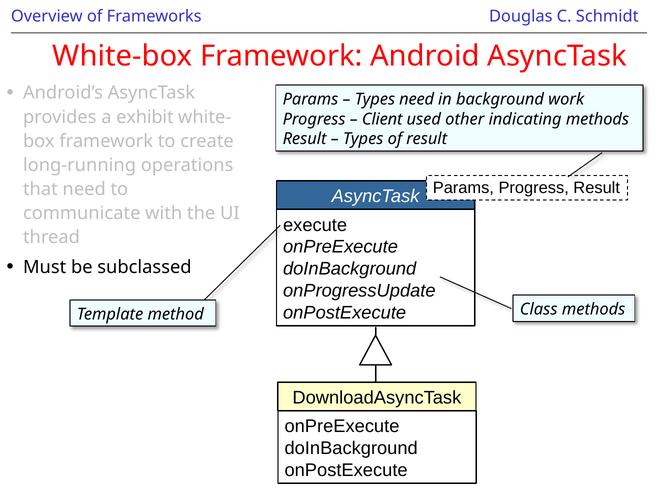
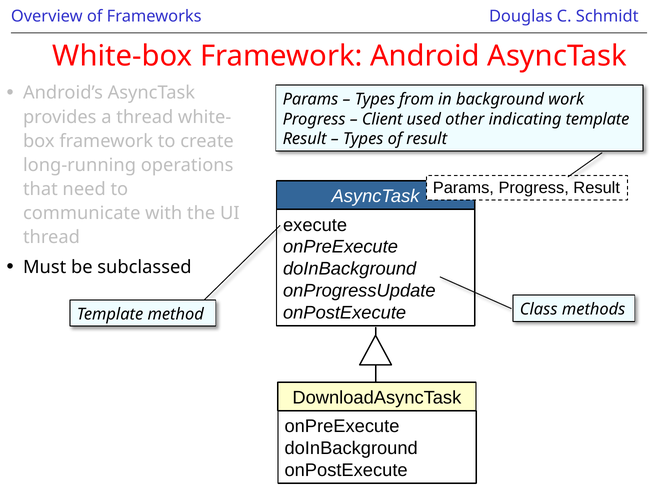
Types need: need -> from (417, 100)
a exhibit: exhibit -> thread (145, 117)
indicating methods: methods -> template (598, 119)
